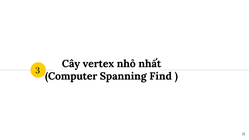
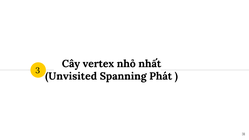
Computer: Computer -> Unvisited (71, 76)
Find: Find -> Phát (161, 76)
